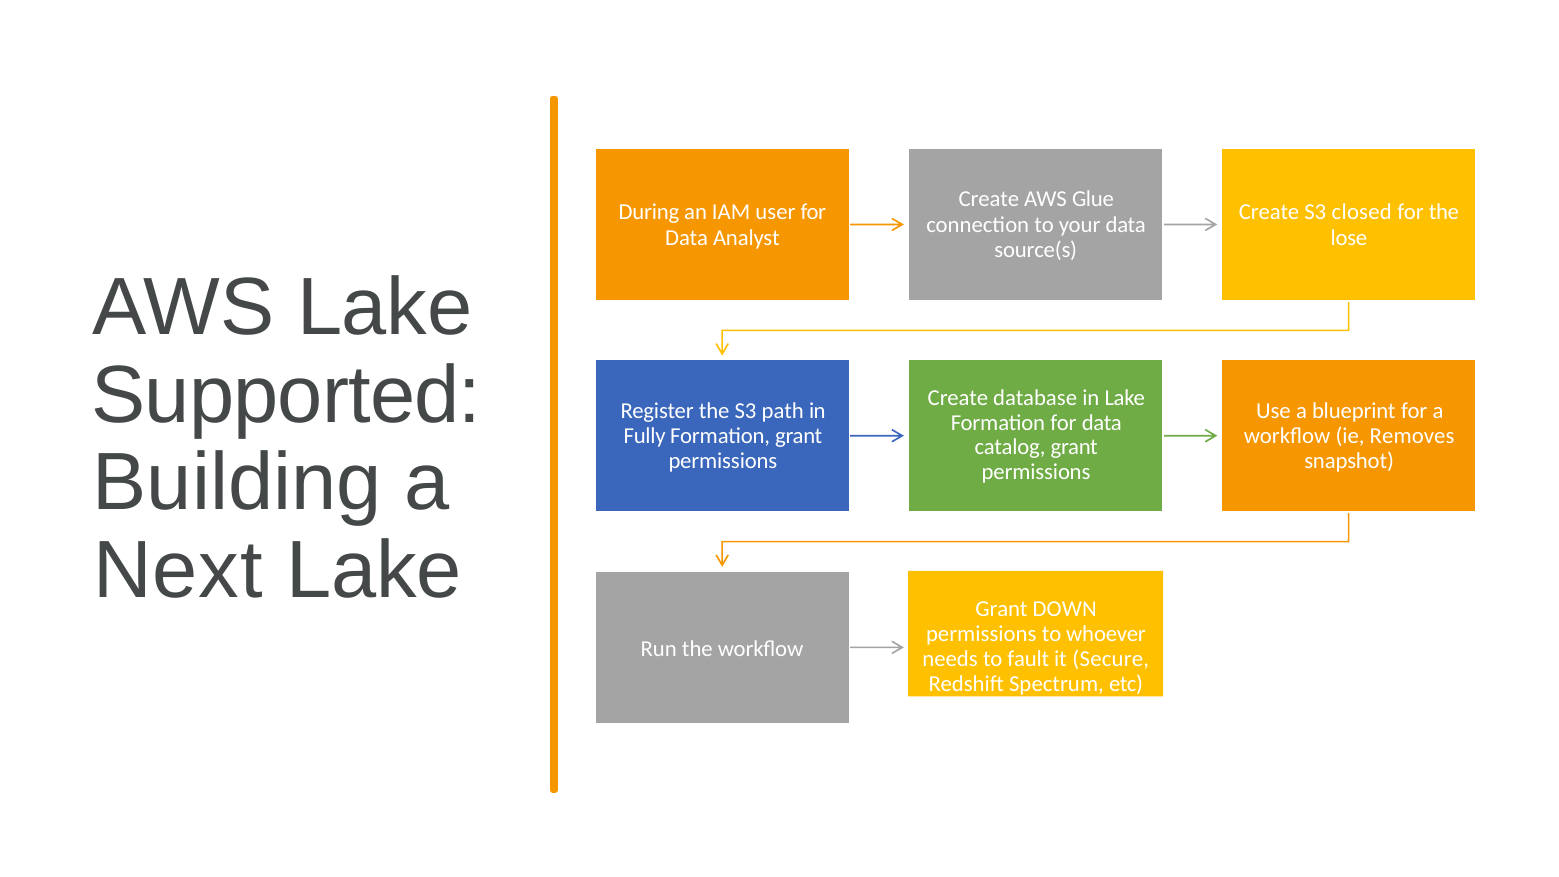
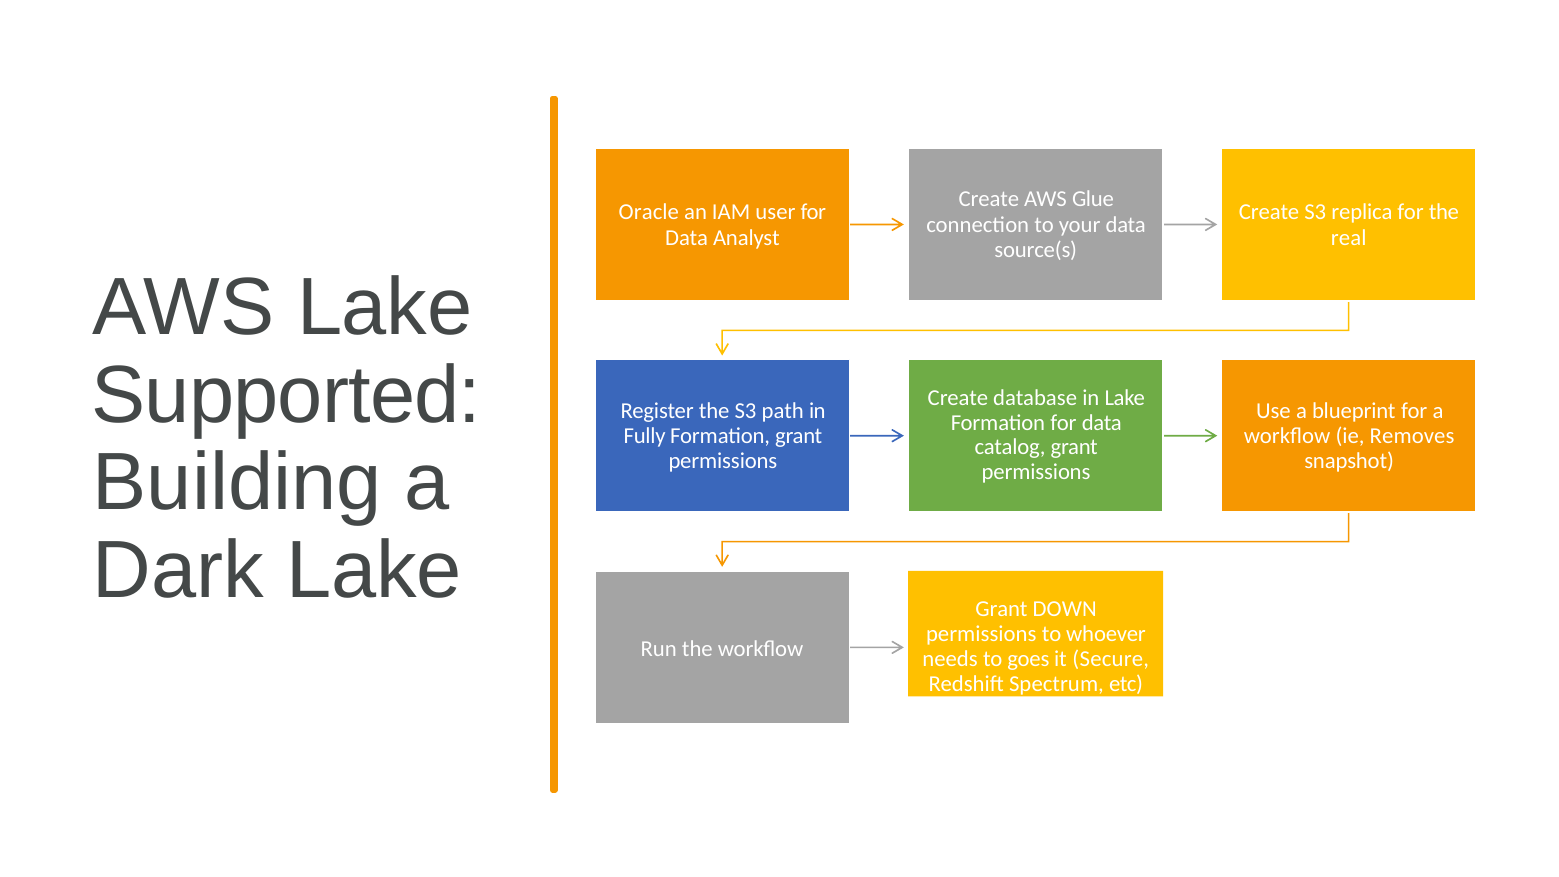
During: During -> Oracle (649, 212)
closed: closed -> replica (1362, 212)
lose: lose -> real (1349, 238)
Next: Next -> Dark (179, 571)
fault: fault -> goes (1028, 659)
